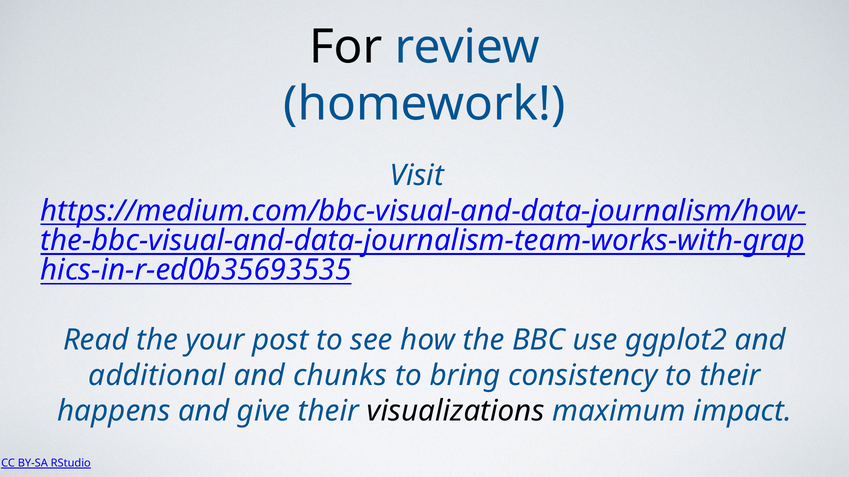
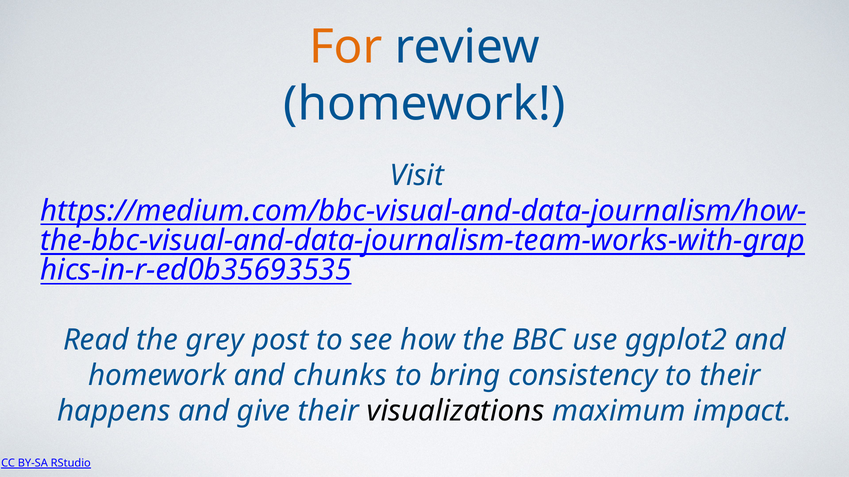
For colour: black -> orange (346, 47)
your: your -> grey (215, 340)
additional: additional -> homework (157, 376)
